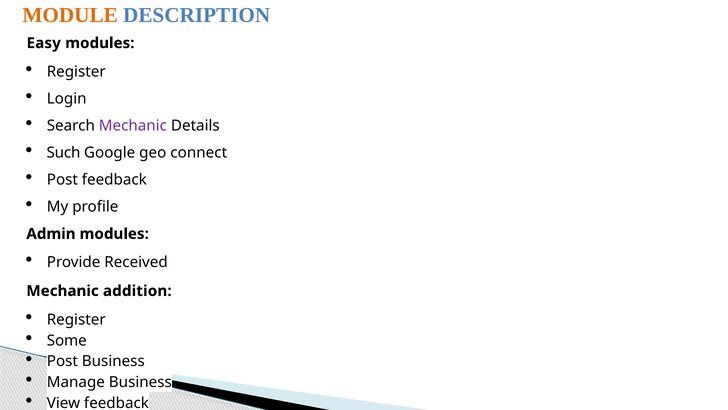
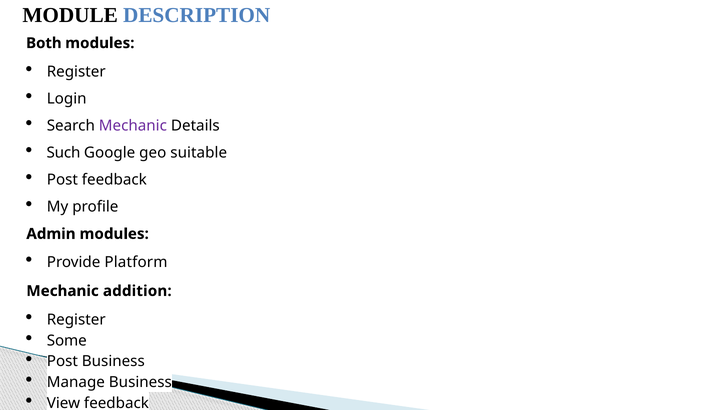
MODULE colour: orange -> black (70, 15)
Easy: Easy -> Both (44, 43)
connect: connect -> suitable (199, 153)
Received: Received -> Platform (136, 262)
